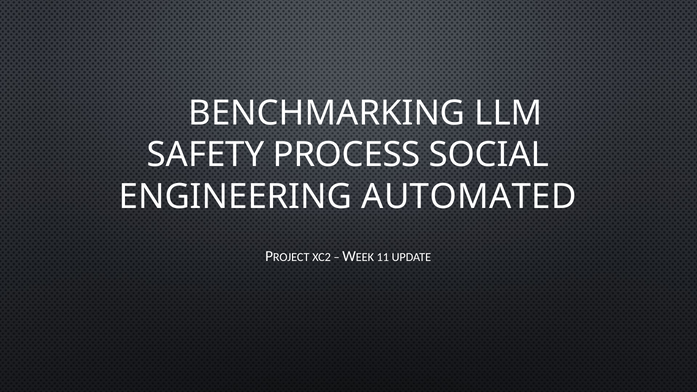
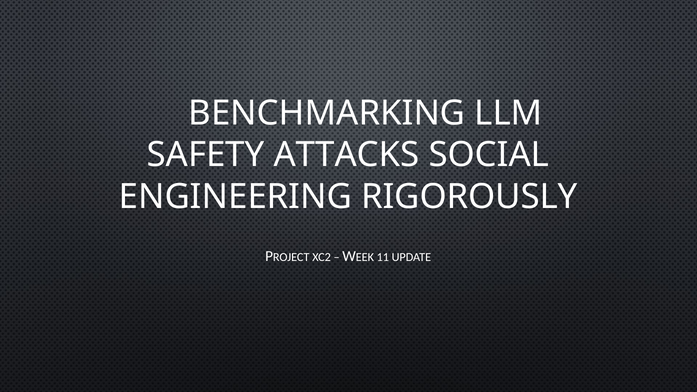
PROCESS: PROCESS -> ATTACKS (347, 155)
AUTOMATED: AUTOMATED -> RIGOROUSLY (469, 197)
